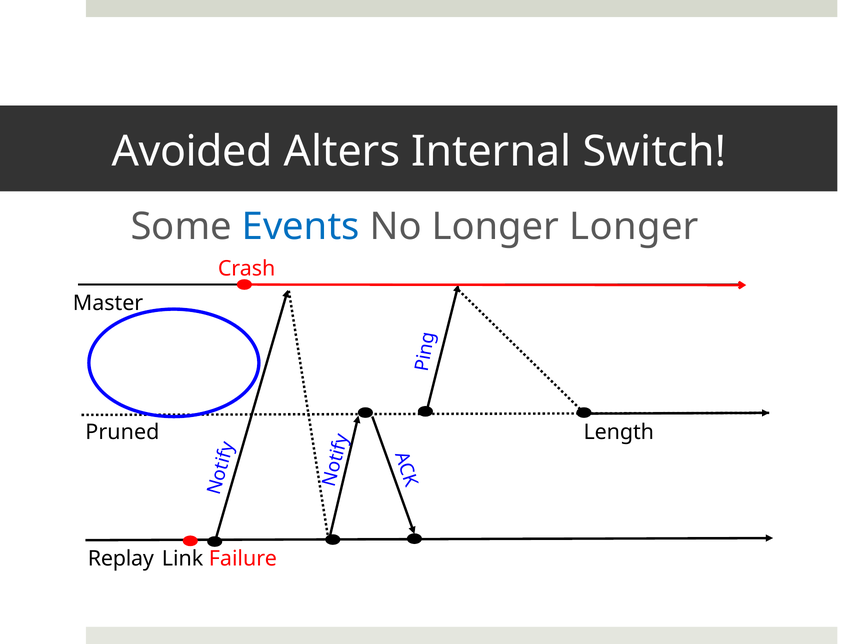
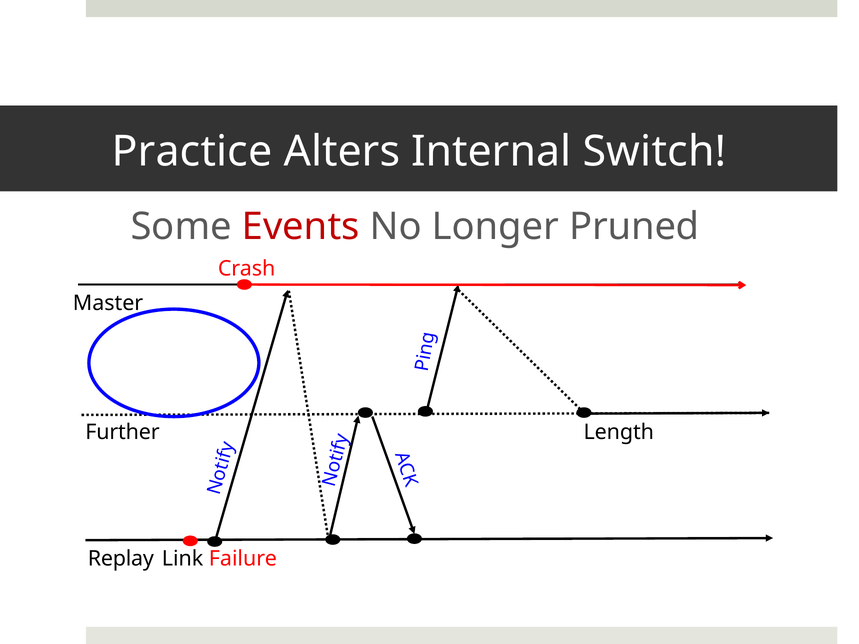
Avoided: Avoided -> Practice (192, 152)
Events colour: blue -> red (301, 227)
Longer Longer: Longer -> Pruned (634, 227)
Pruned: Pruned -> Further (122, 432)
